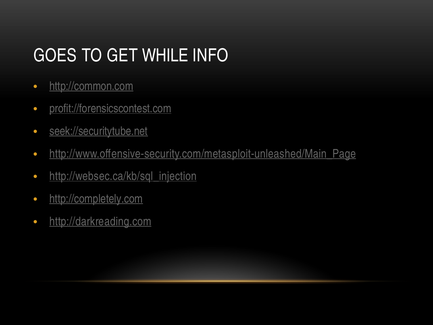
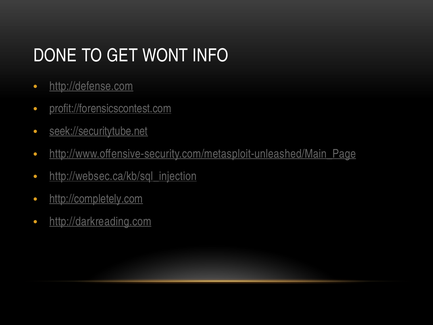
GOES: GOES -> DONE (55, 55)
WHILE: WHILE -> WONT (165, 55)
http://common.com: http://common.com -> http://defense.com (91, 86)
